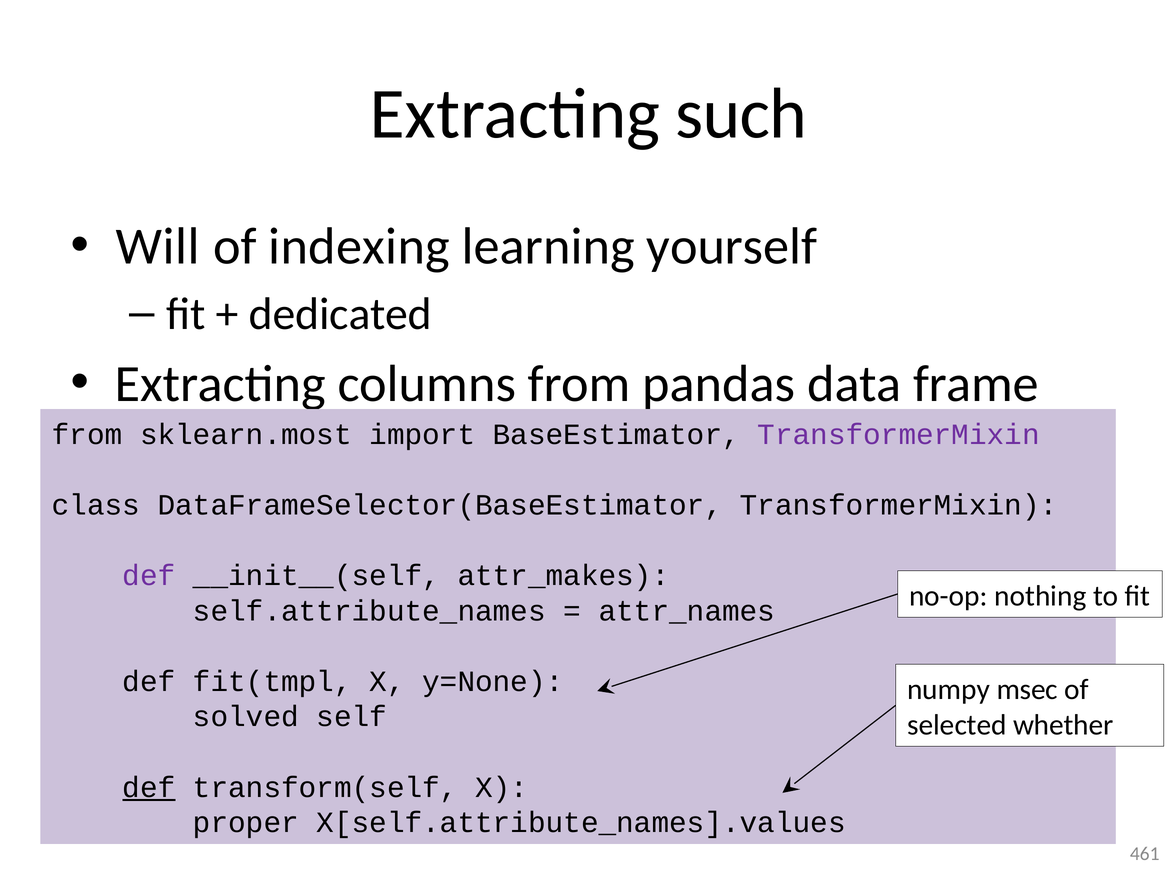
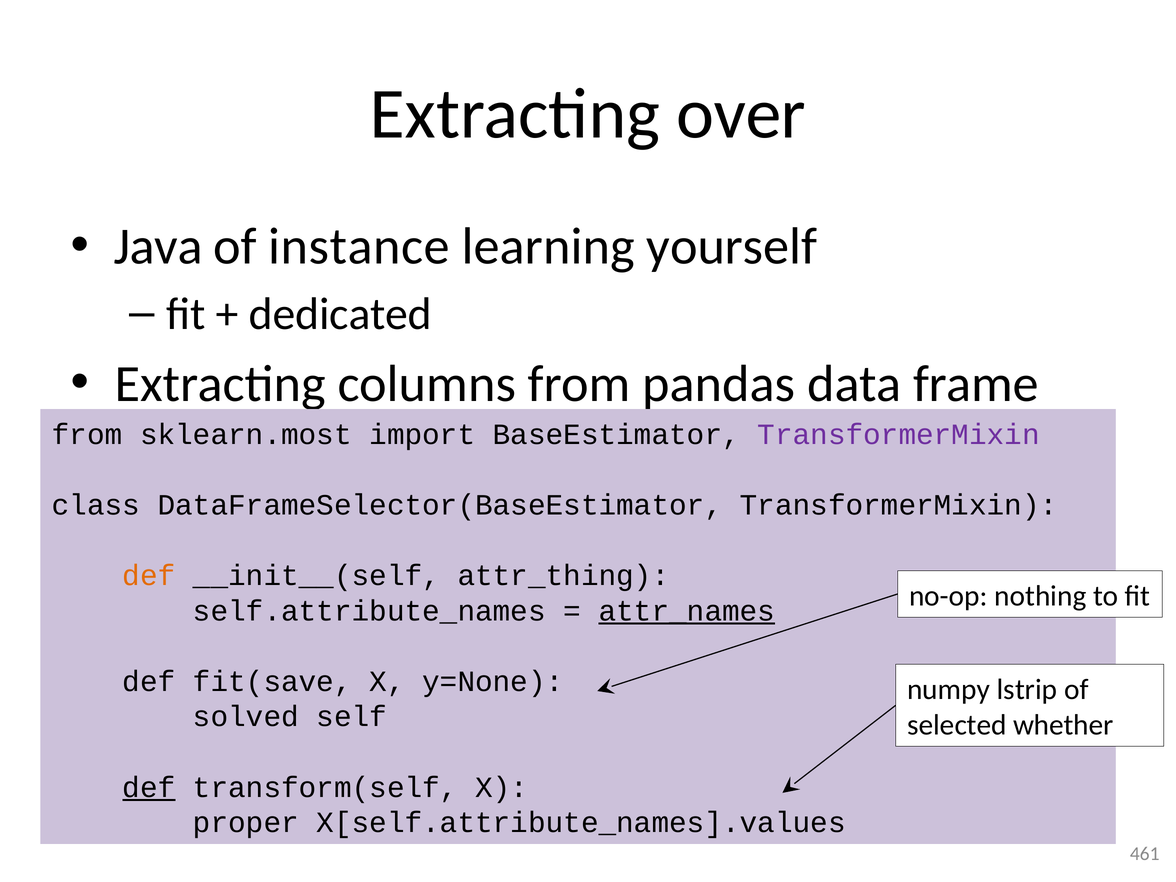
such: such -> over (741, 114)
Will: Will -> Java (158, 247)
indexing: indexing -> instance (359, 247)
def colour: purple -> orange (149, 576)
attr_makes: attr_makes -> attr_thing (563, 576)
attr_names underline: none -> present (687, 611)
fit(tmpl: fit(tmpl -> fit(save (272, 681)
msec: msec -> lstrip (1027, 690)
